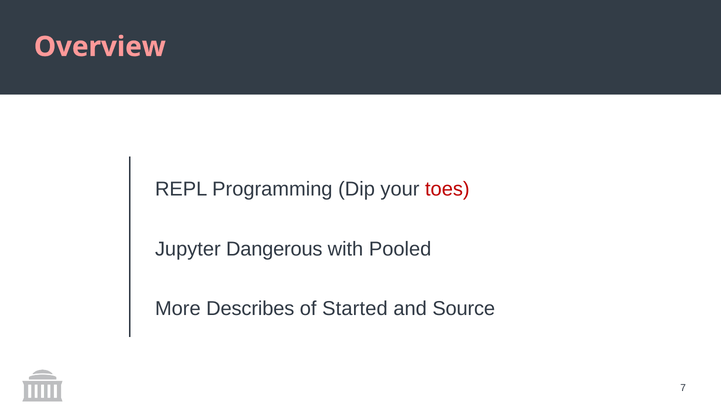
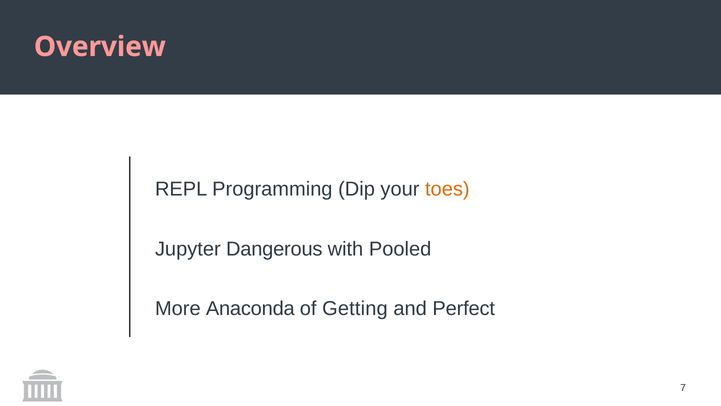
toes colour: red -> orange (447, 189)
Describes: Describes -> Anaconda (250, 308)
Started: Started -> Getting (355, 308)
Source: Source -> Perfect (464, 308)
